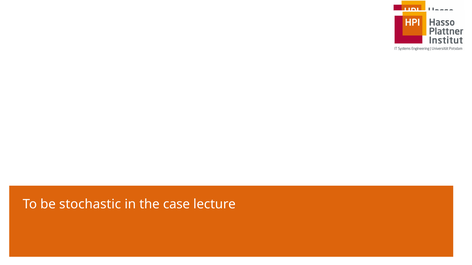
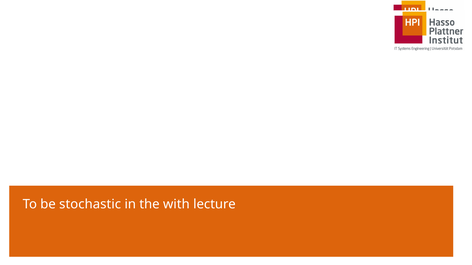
case: case -> with (176, 205)
